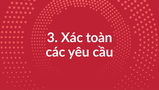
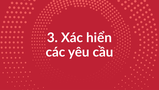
toàn: toàn -> hiển (99, 38)
